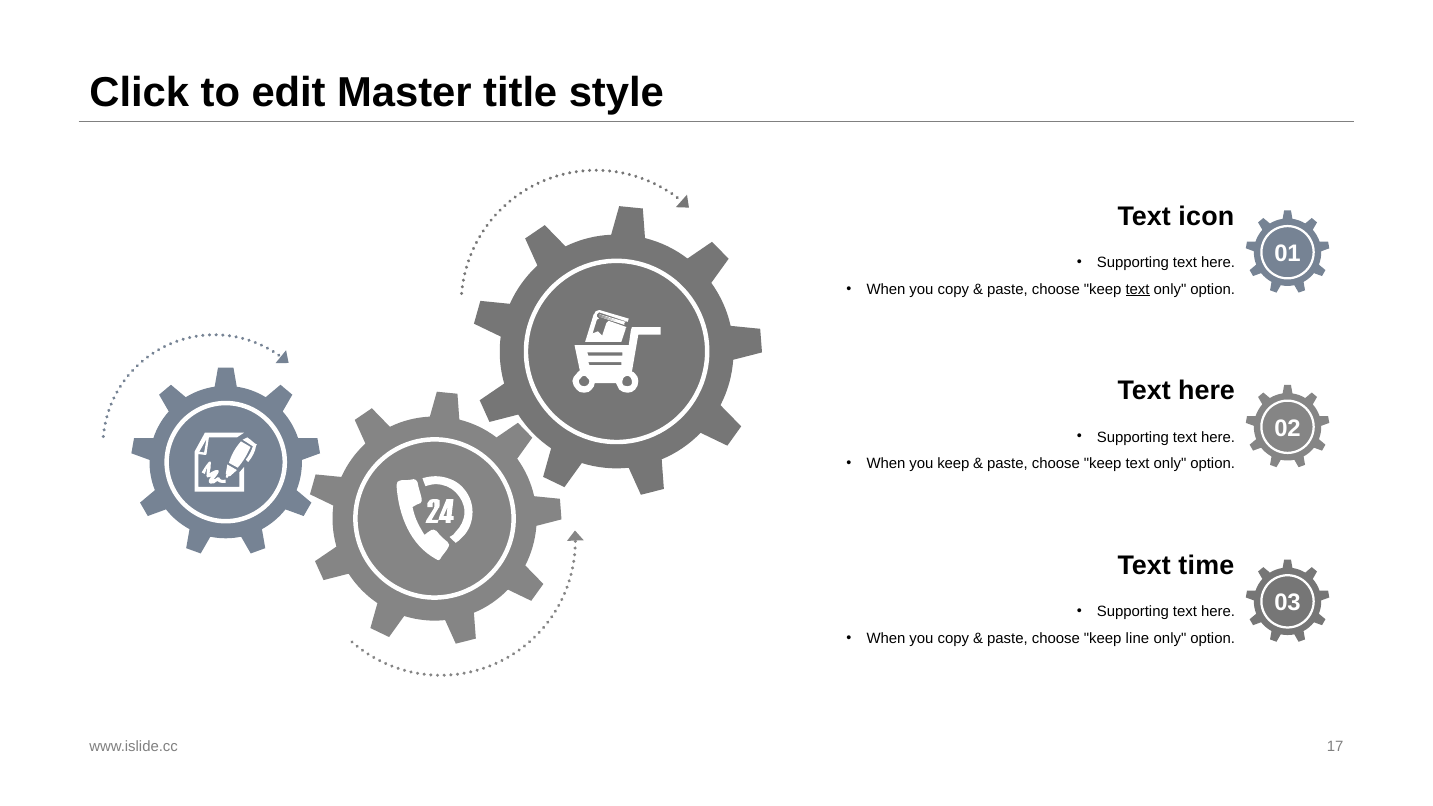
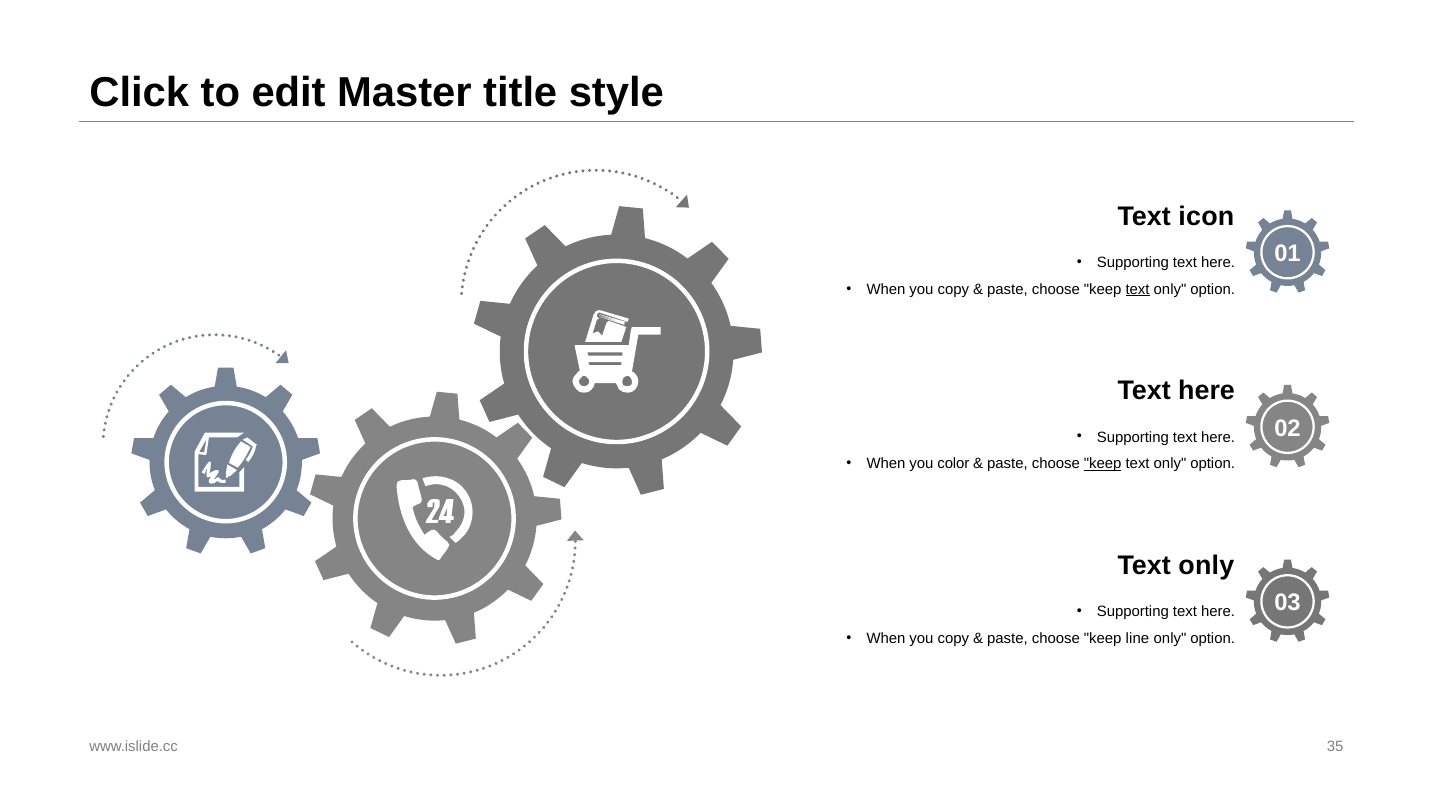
you keep: keep -> color (953, 464)
keep underline: none -> present (1103, 464)
time: time -> only (1206, 566)
17: 17 -> 35 (1335, 747)
